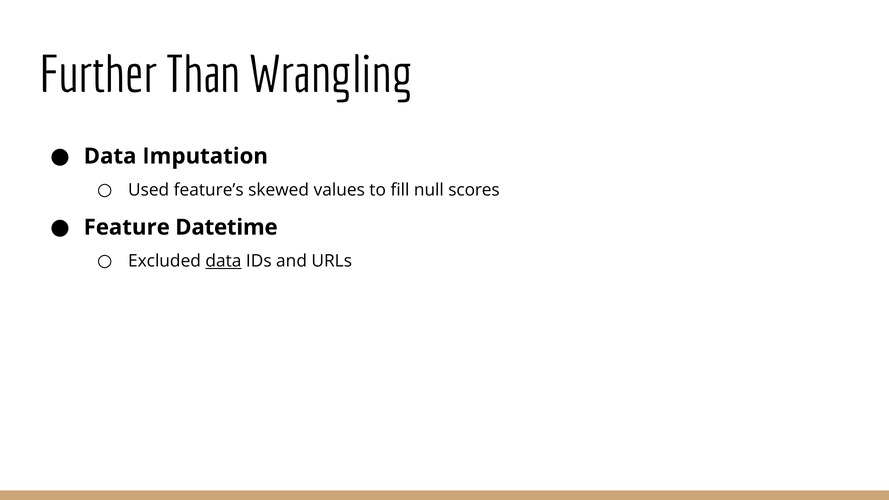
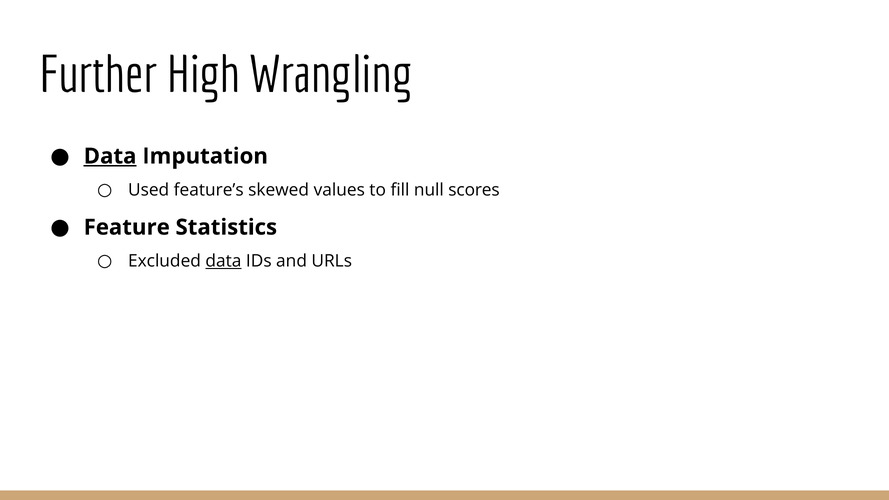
Than: Than -> High (204, 75)
Data underline: none -> present (110, 156)
Datetime: Datetime -> Statistics (226, 227)
